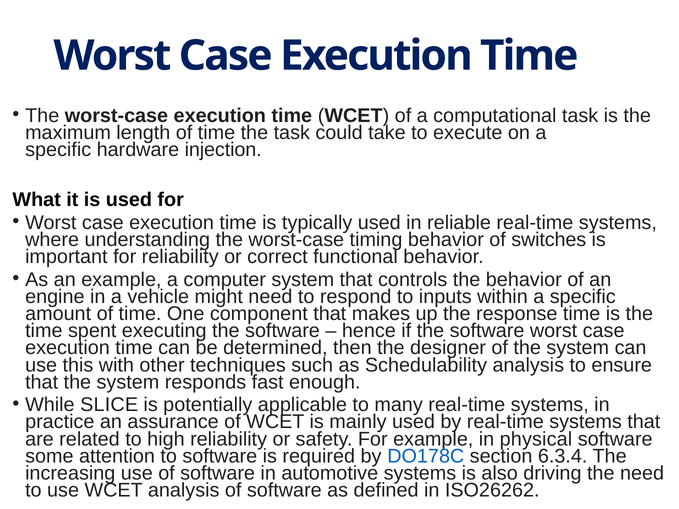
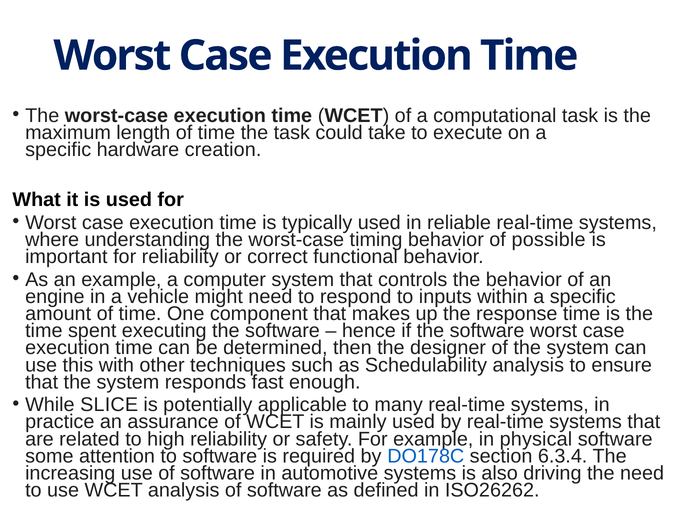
injection: injection -> creation (223, 150)
switches: switches -> possible (549, 240)
